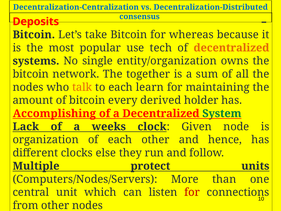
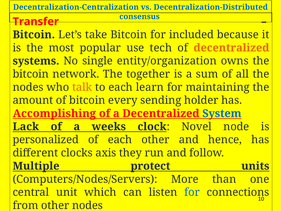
Deposits: Deposits -> Transfer (36, 22)
whereas: whereas -> included (191, 35)
derived: derived -> sending (161, 100)
System colour: green -> blue (222, 113)
Given: Given -> Novel (197, 126)
organization: organization -> personalized (46, 140)
else: else -> axis (106, 153)
for colour: red -> blue (192, 192)
